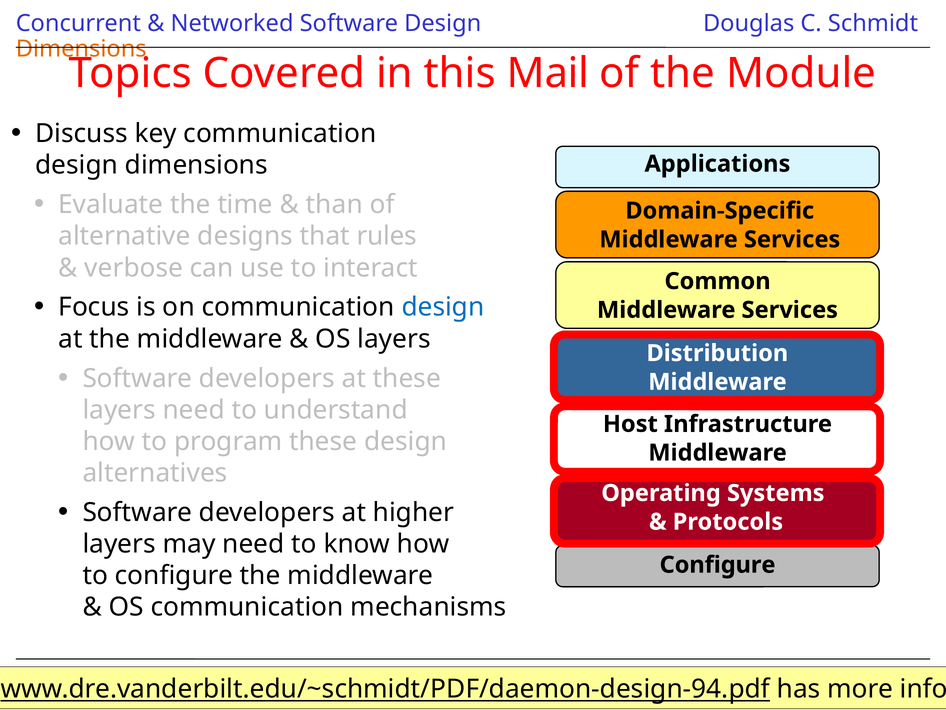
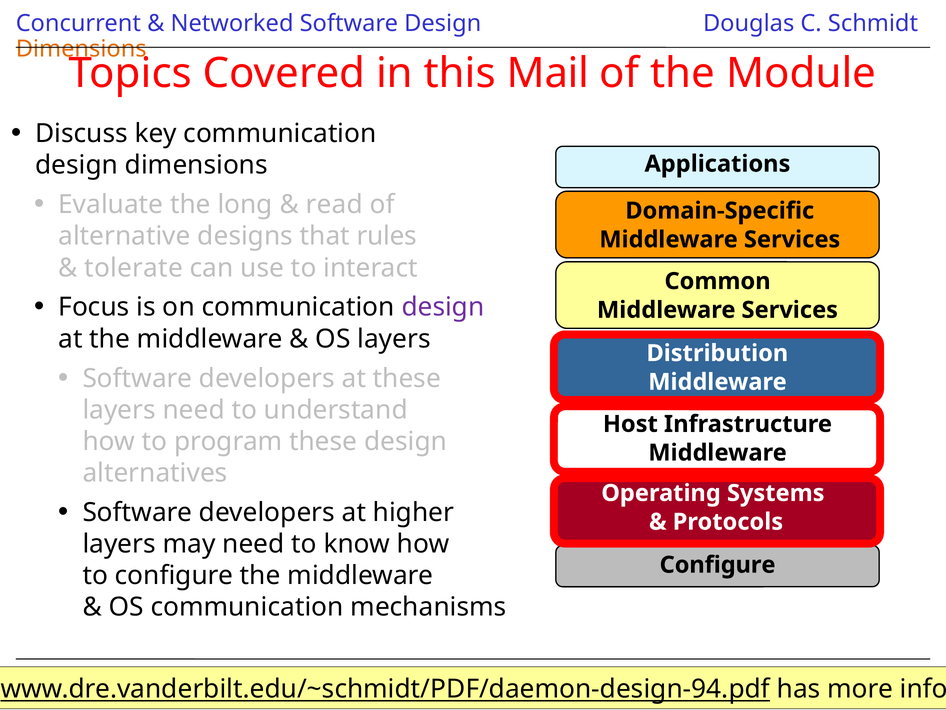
time: time -> long (245, 205)
than: than -> read (334, 205)
verbose: verbose -> tolerate (134, 268)
design colour: blue -> purple (443, 307)
